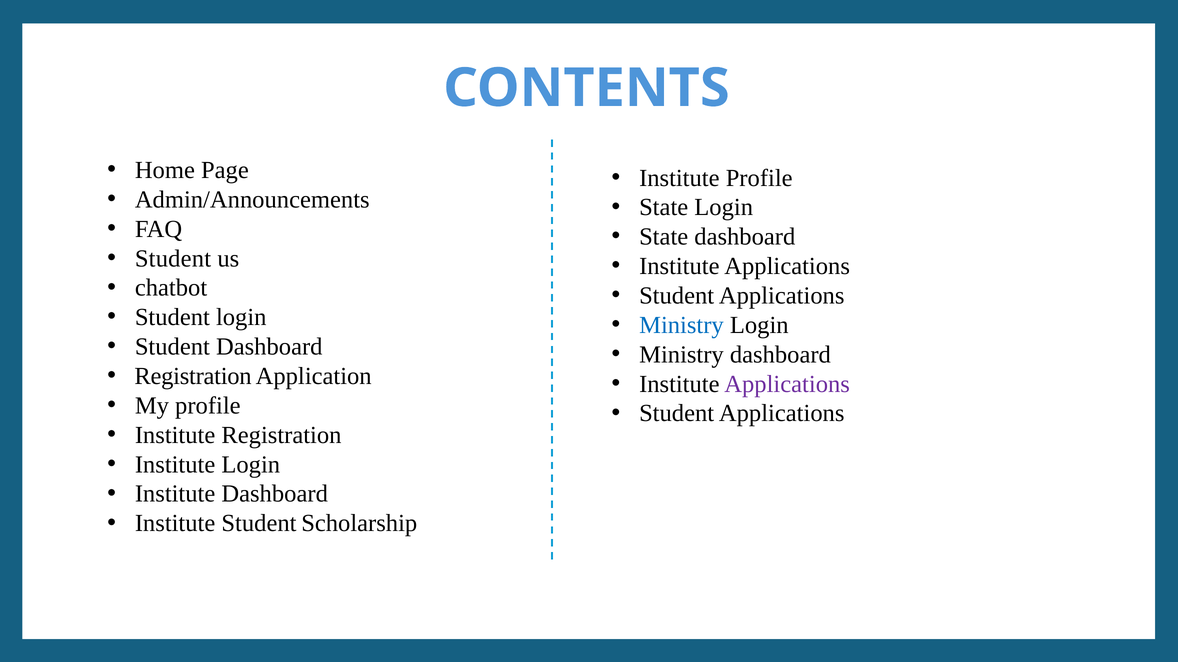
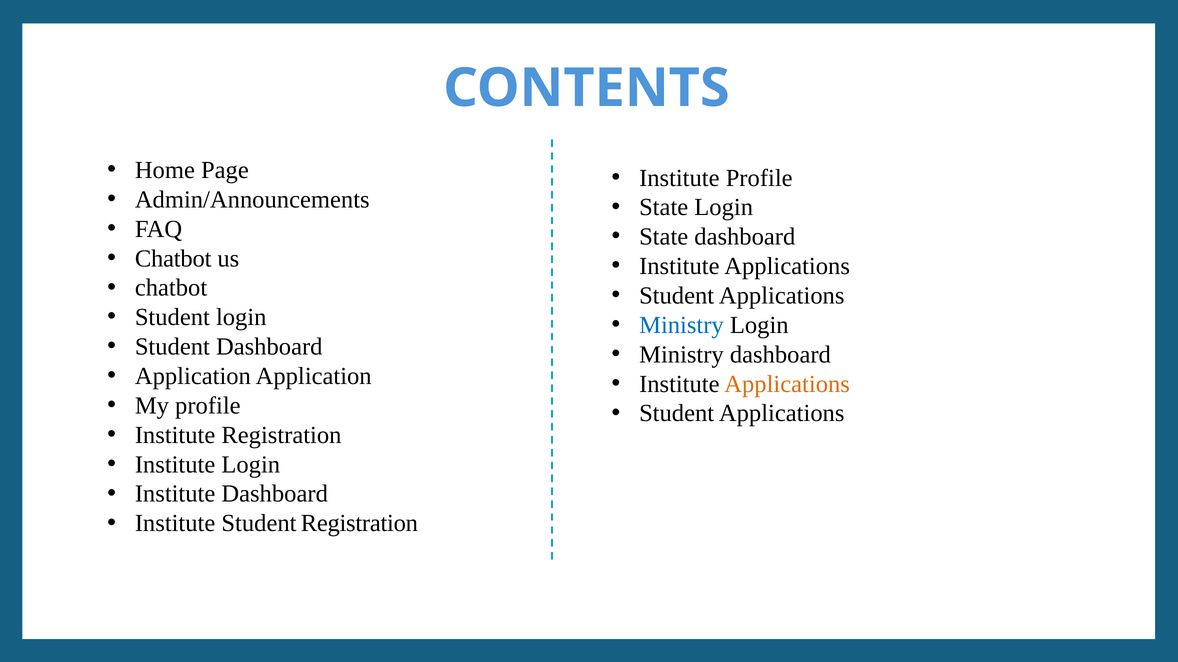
Student: Student -> Chatbot (173, 259)
Registration: Registration -> Application (193, 376)
Applications colour: purple -> orange (787, 384)
Student Scholarship: Scholarship -> Registration (359, 524)
